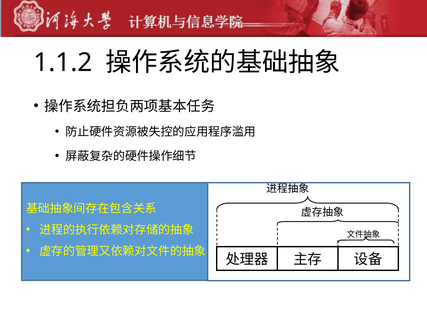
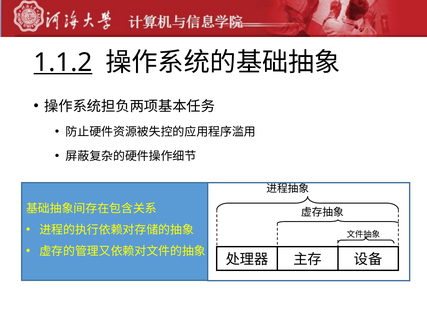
1.1.2 underline: none -> present (63, 63)
